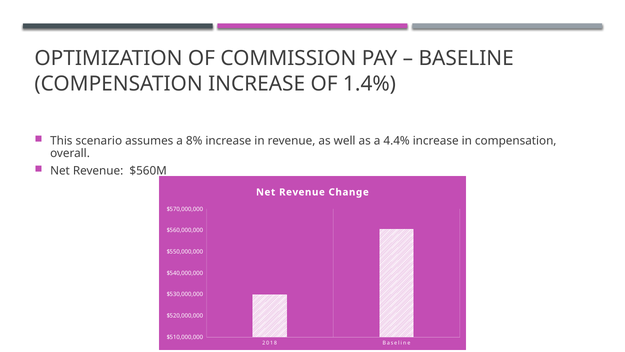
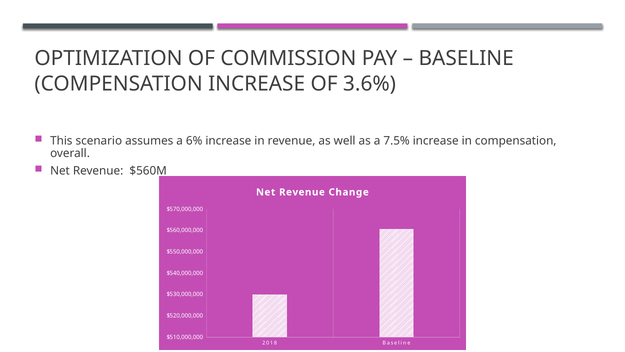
1.4%: 1.4% -> 3.6% (369, 84)
8%: 8% -> 6% (194, 141)
4.4%: 4.4% -> 7.5% (397, 141)
